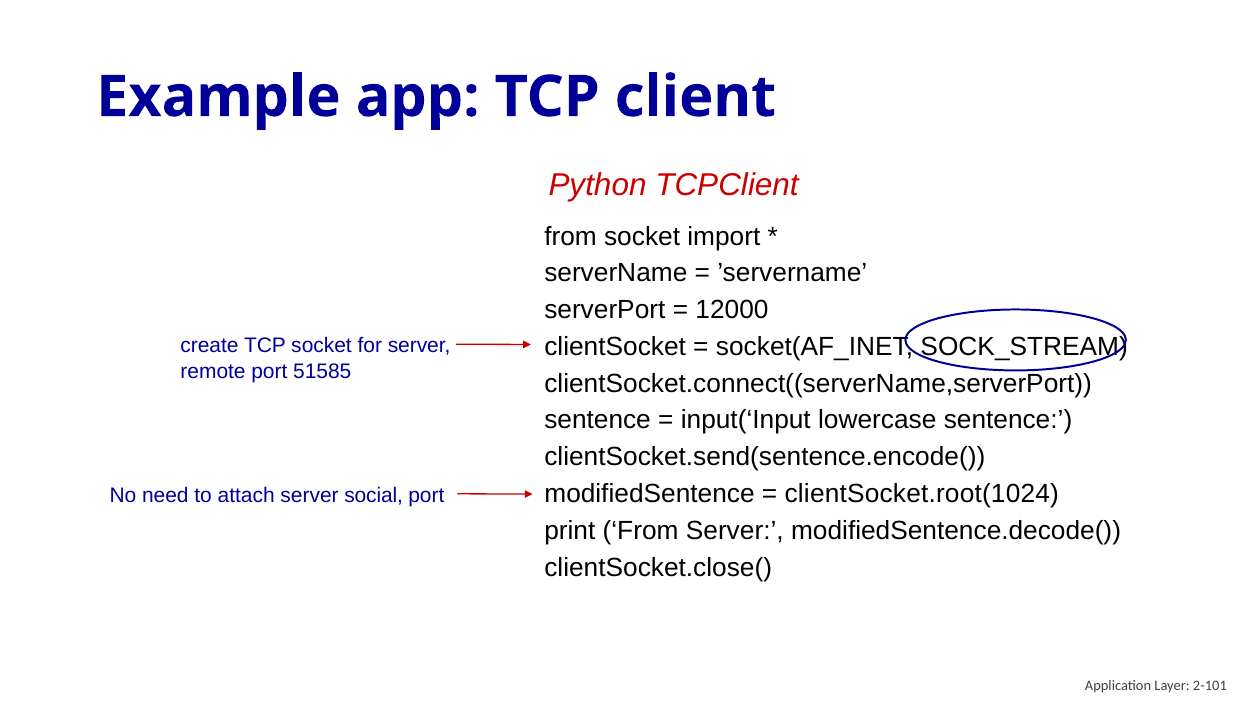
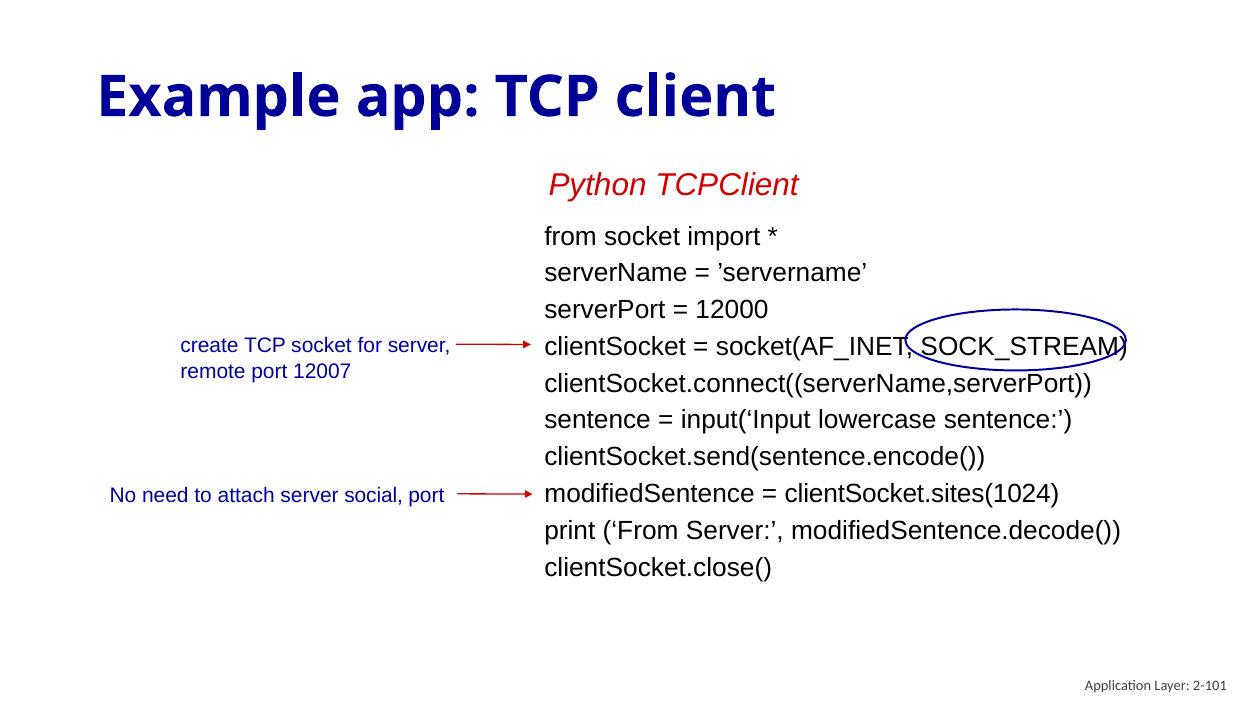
51585: 51585 -> 12007 (322, 371)
clientSocket.root(1024: clientSocket.root(1024 -> clientSocket.sites(1024 (922, 494)
